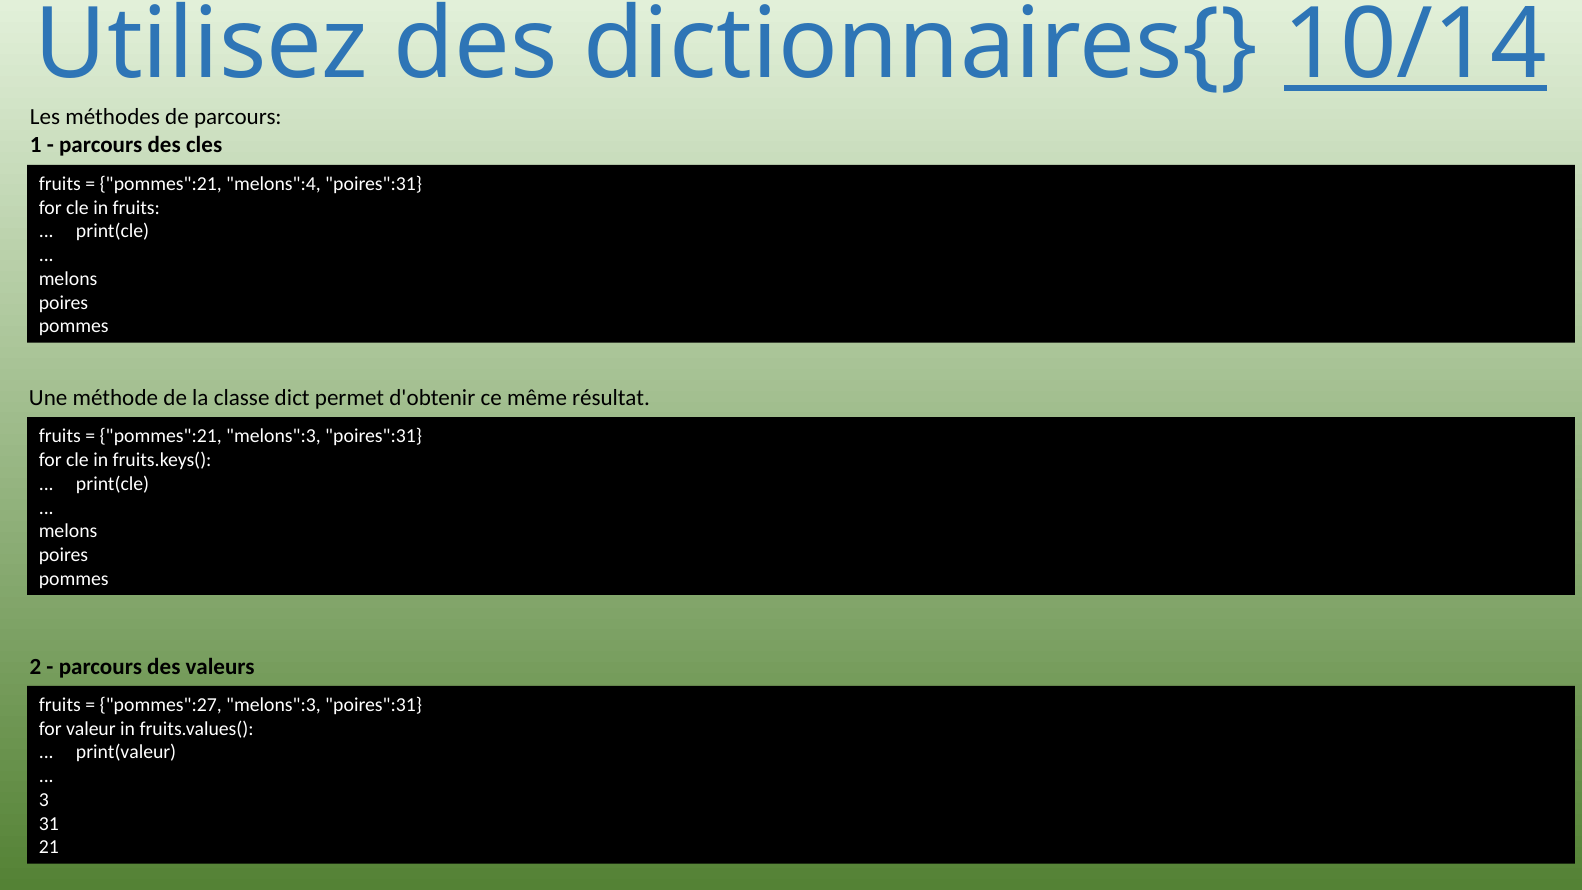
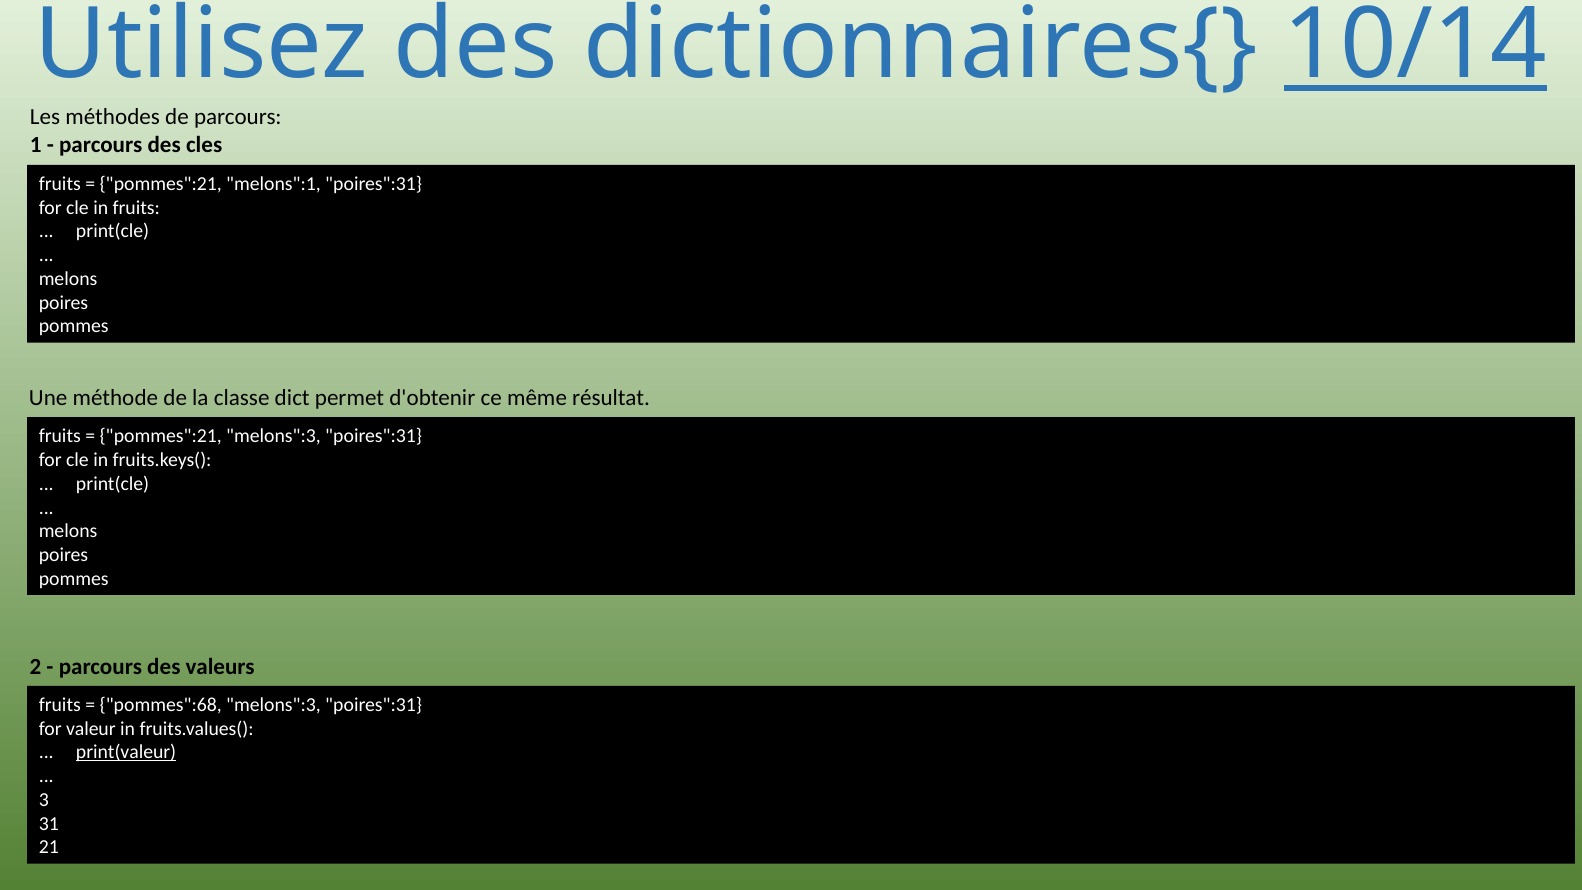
melons":4: melons":4 -> melons":1 (273, 184)
pommes":27: pommes":27 -> pommes":68 (161, 705)
print(valeur underline: none -> present (126, 752)
